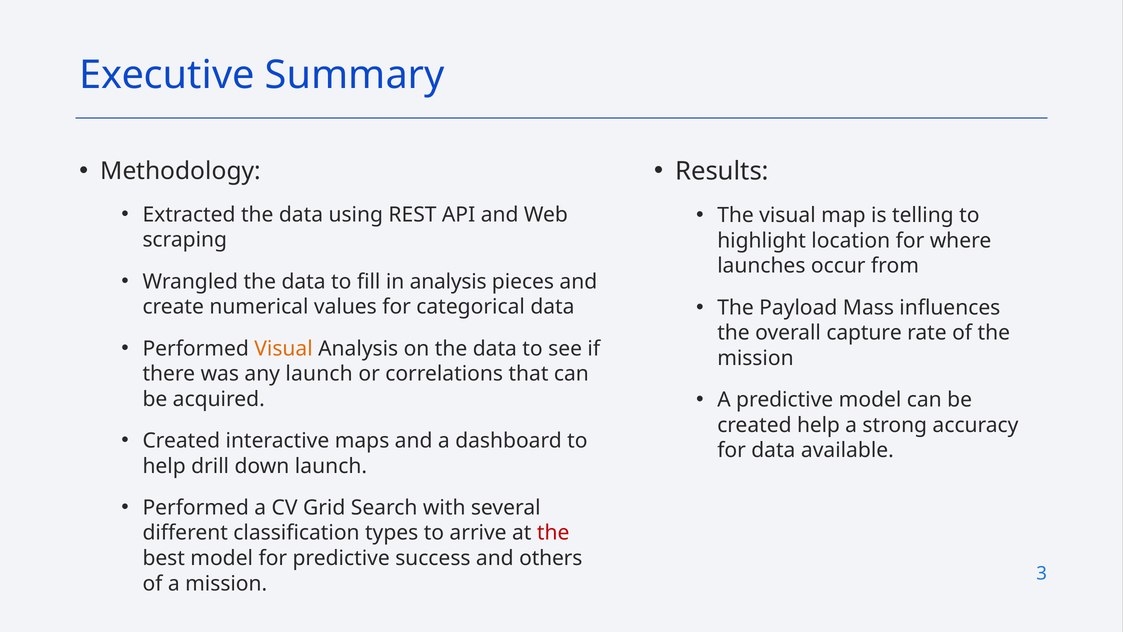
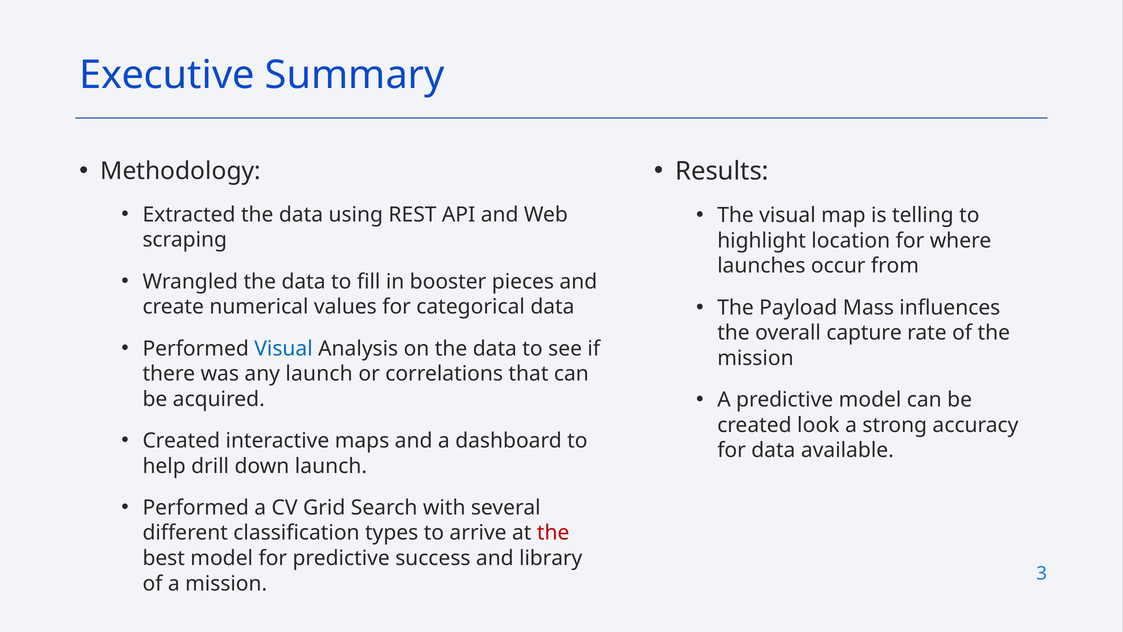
in analysis: analysis -> booster (448, 281)
Visual colour: orange -> blue (284, 348)
created help: help -> look (818, 425)
others: others -> library (551, 558)
